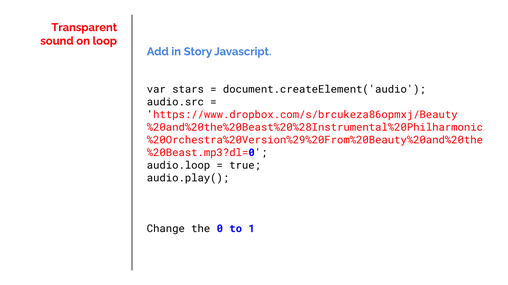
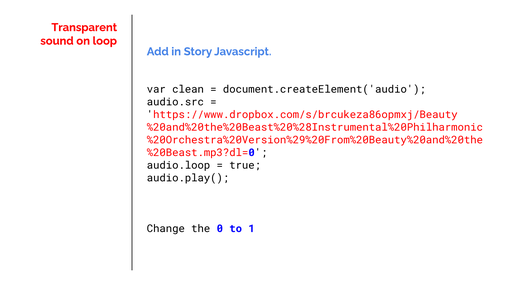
stars: stars -> clean (188, 89)
